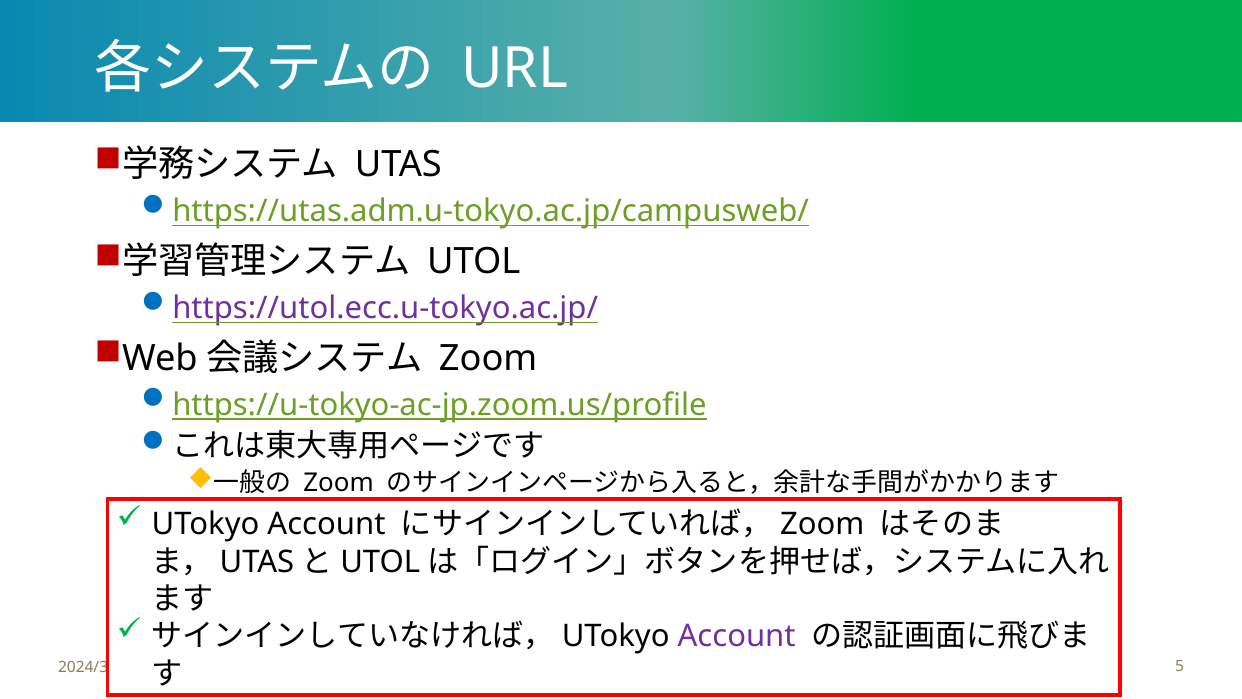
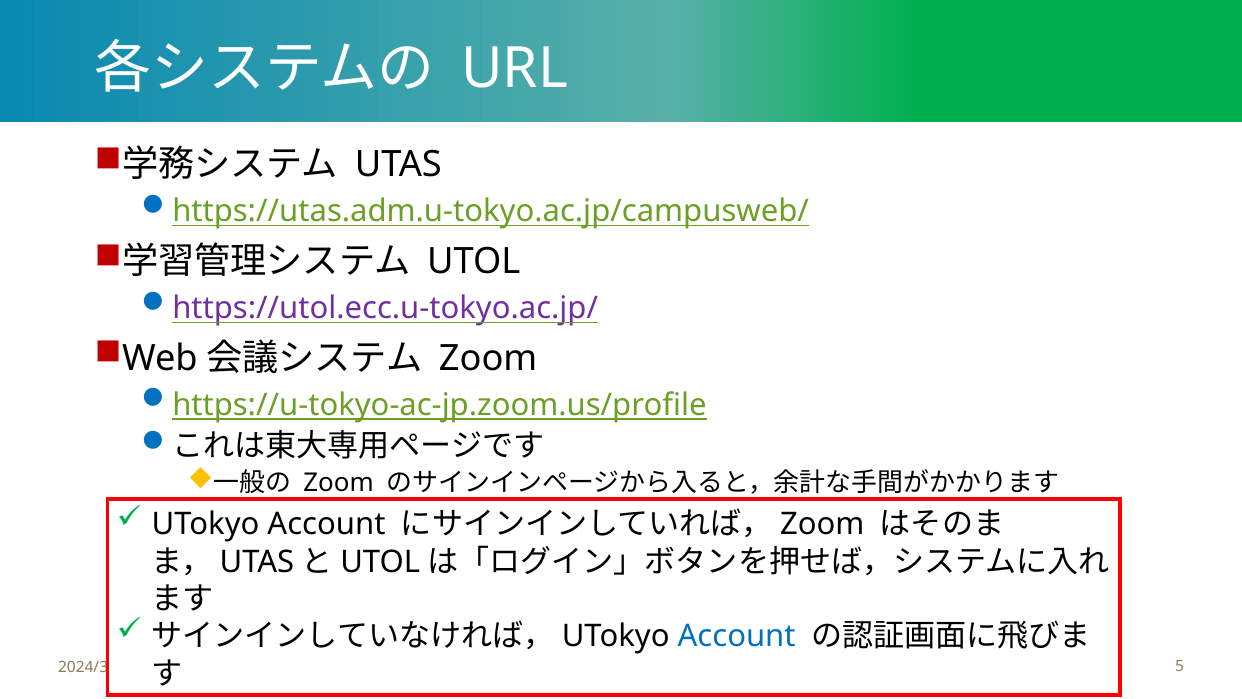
Account colour: purple -> blue (737, 636)
